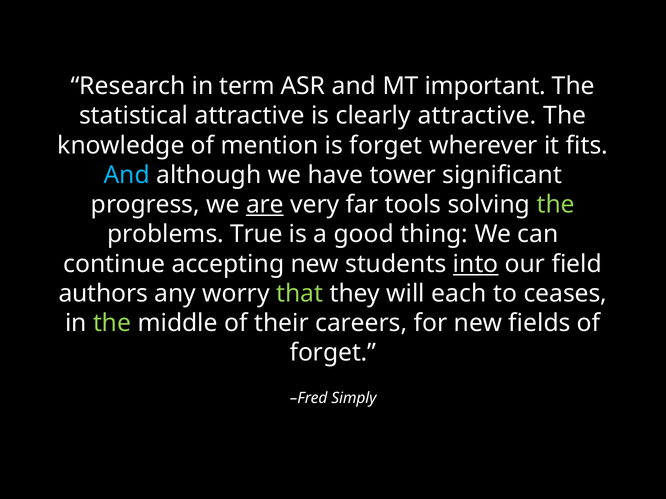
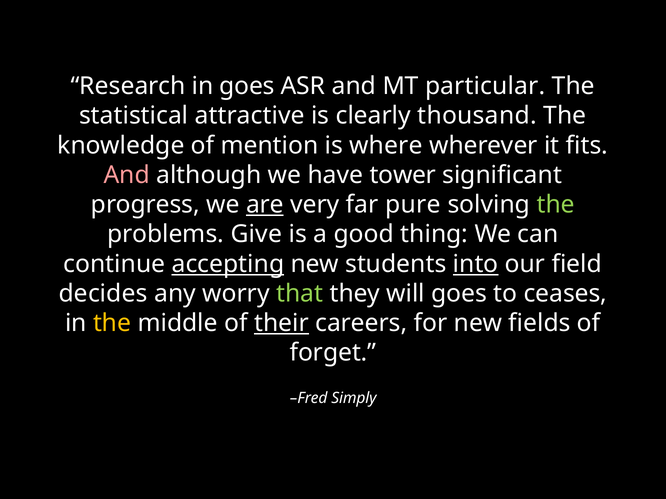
in term: term -> goes (247, 86)
important: important -> particular (485, 86)
clearly attractive: attractive -> thousand (477, 116)
is forget: forget -> where (386, 146)
And colour: light blue -> pink (127, 175)
tools: tools -> pure (413, 205)
True: True -> Give (256, 235)
accepting underline: none -> present (228, 264)
authors: authors -> decides (103, 294)
will each: each -> goes (459, 294)
the colour: light green -> yellow (112, 324)
their underline: none -> present (281, 324)
